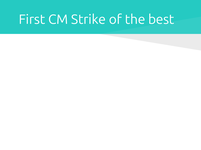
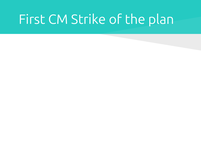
best: best -> plan (161, 20)
